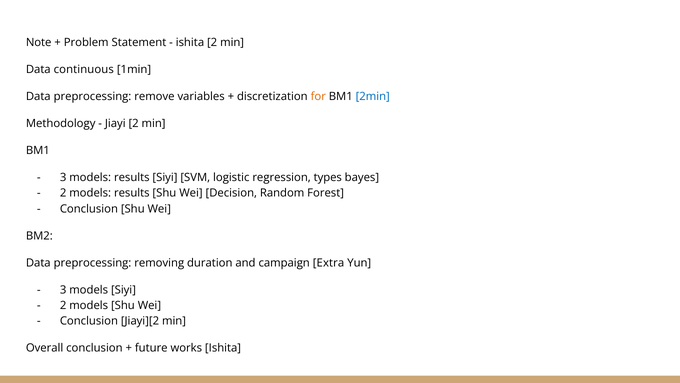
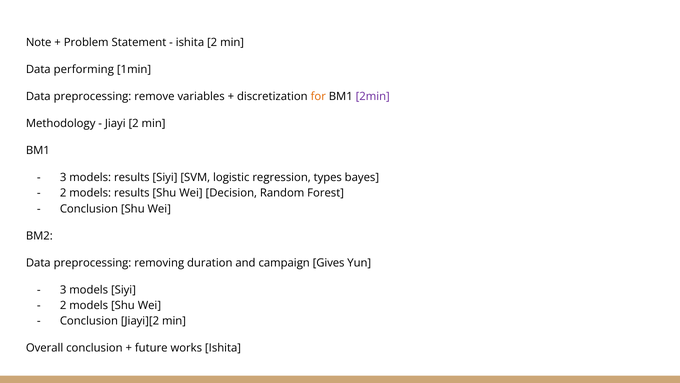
continuous: continuous -> performing (84, 69)
2min colour: blue -> purple (373, 96)
Extra: Extra -> Gives (329, 262)
